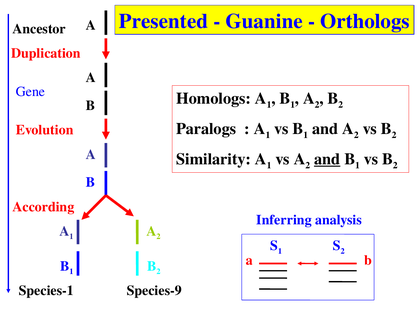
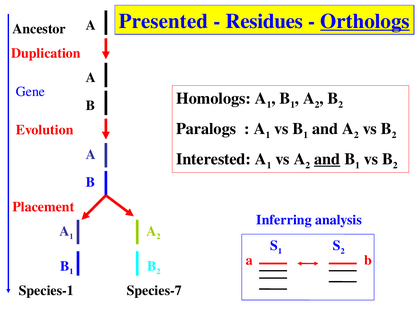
Guanine: Guanine -> Residues (264, 21)
Orthologs underline: none -> present (365, 21)
Similarity: Similarity -> Interested (214, 159)
According: According -> Placement (43, 206)
Species-9: Species-9 -> Species-7 (154, 290)
